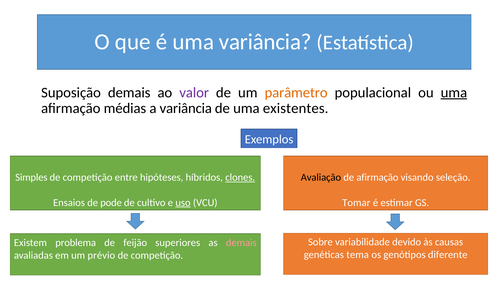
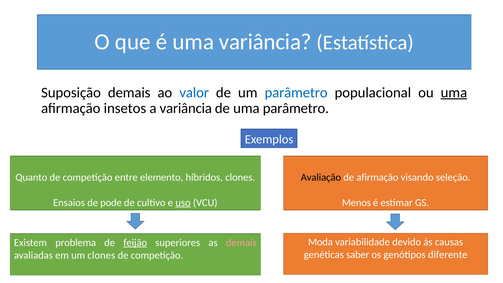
valor colour: purple -> blue (194, 93)
parâmetro colour: orange -> blue (296, 93)
médias: médias -> insetos (125, 108)
uma existentes: existentes -> parâmetro (296, 108)
Simples: Simples -> Quanto (31, 177)
hipóteses: hipóteses -> elemento (162, 177)
clones underline: present -> none (240, 177)
Tomar: Tomar -> Menos (356, 203)
Sobre: Sobre -> Moda (320, 242)
feijão underline: none -> present (135, 243)
tema: tema -> saber (358, 255)
um prévio: prévio -> clones (101, 255)
